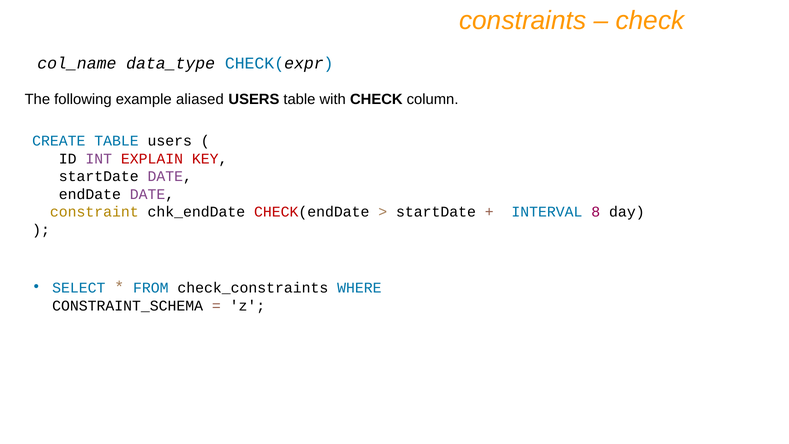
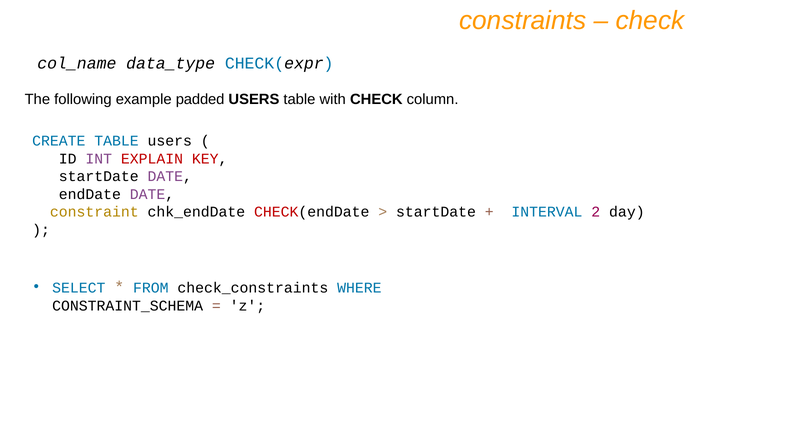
aliased: aliased -> padded (200, 100)
8: 8 -> 2 (596, 212)
